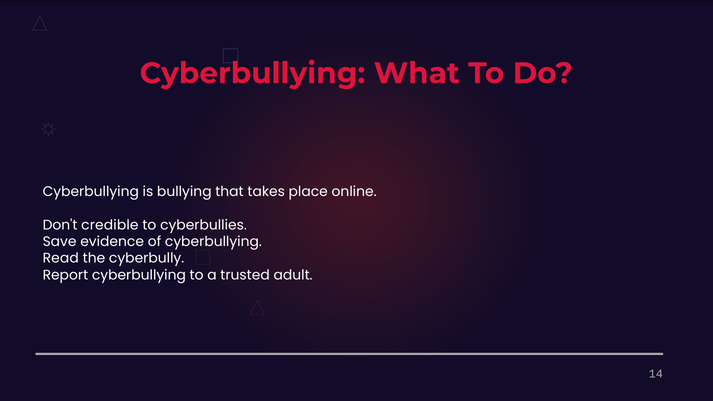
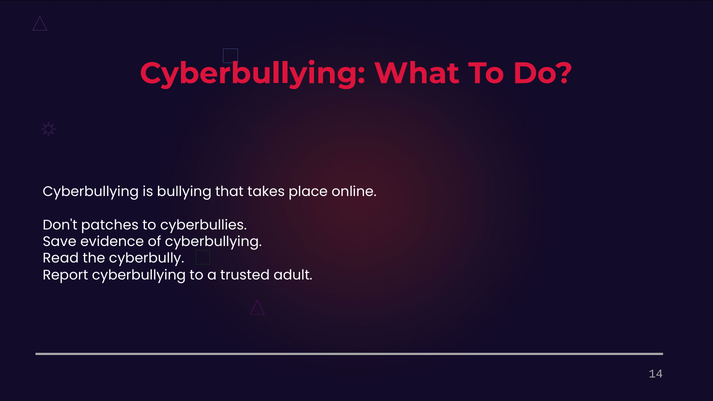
credible: credible -> patches (110, 225)
